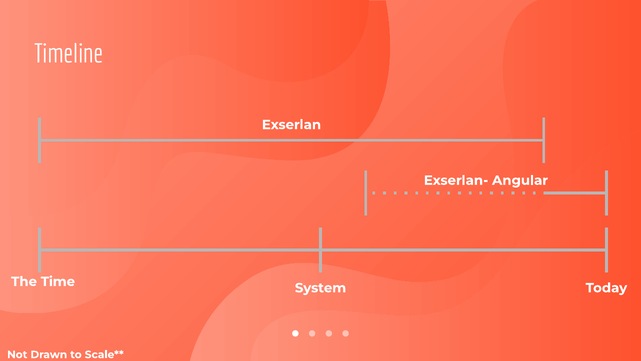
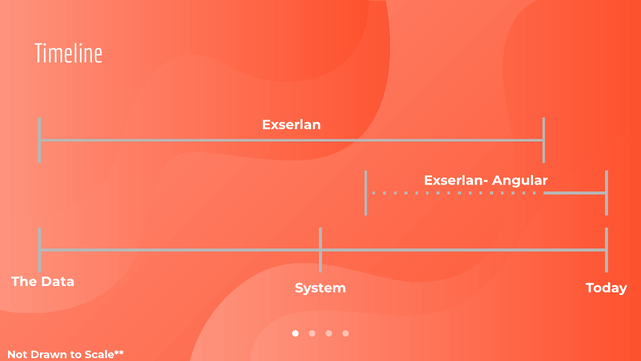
Time: Time -> Data (58, 281)
